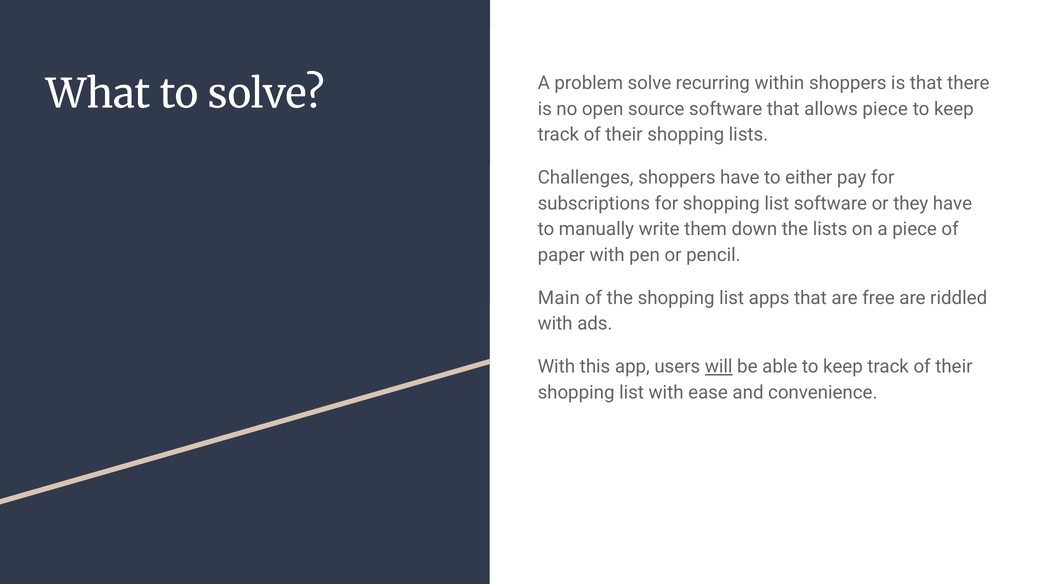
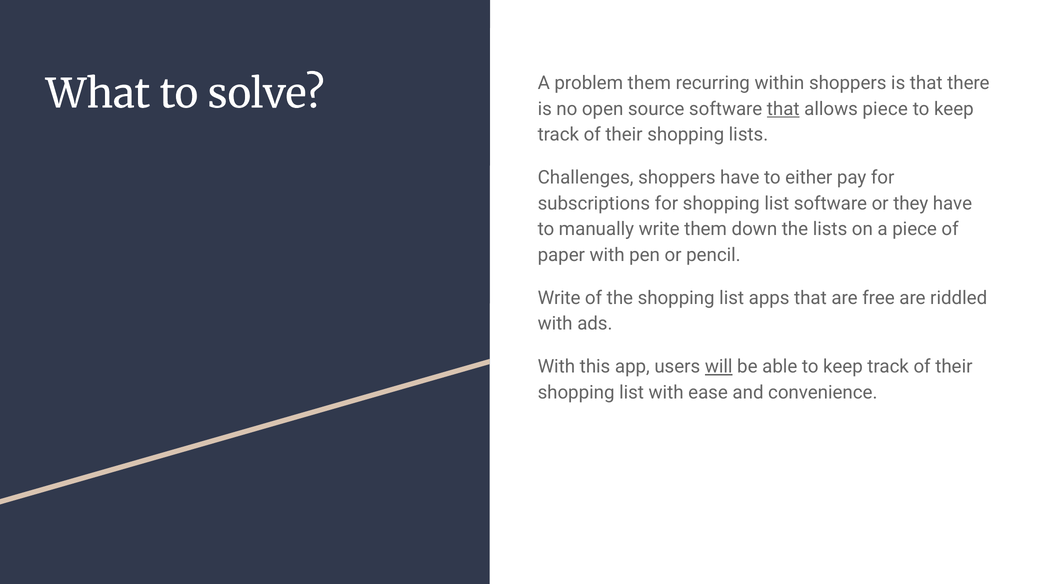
problem solve: solve -> them (649, 83)
that underline: none -> present (783, 109)
Main: Main -> Write (559, 298)
